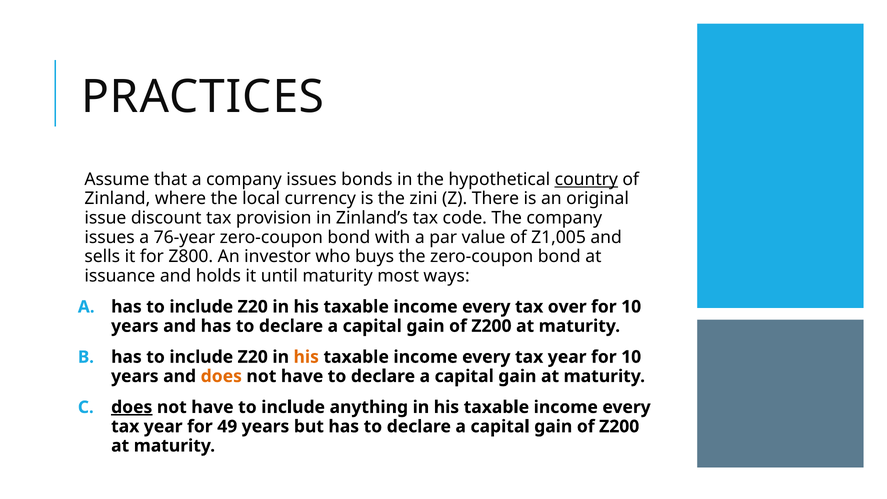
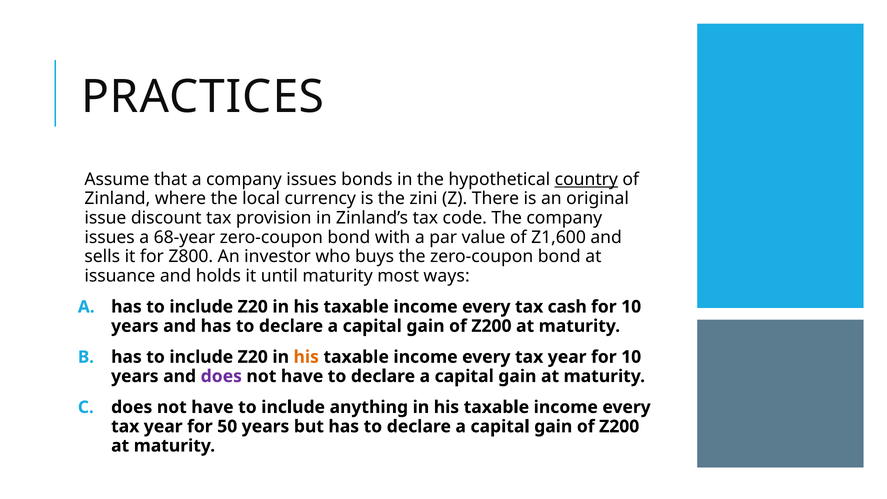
76-year: 76-year -> 68-year (184, 237)
Z1,005: Z1,005 -> Z1,600 (559, 237)
over: over -> cash (567, 307)
does colour: orange -> purple (221, 376)
does underline: present -> none (132, 407)
49: 49 -> 50 (227, 426)
